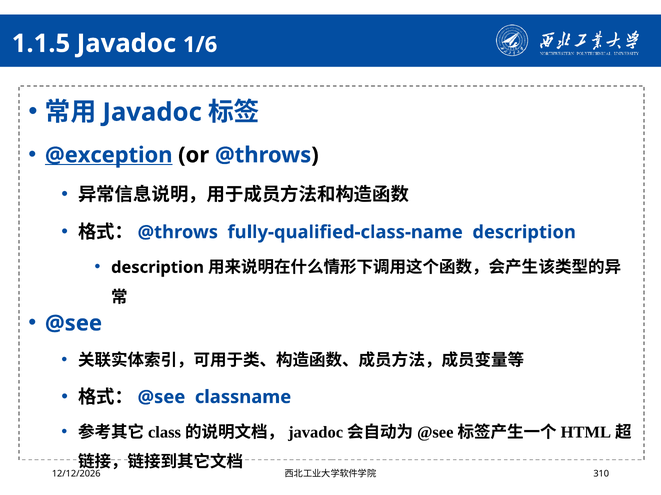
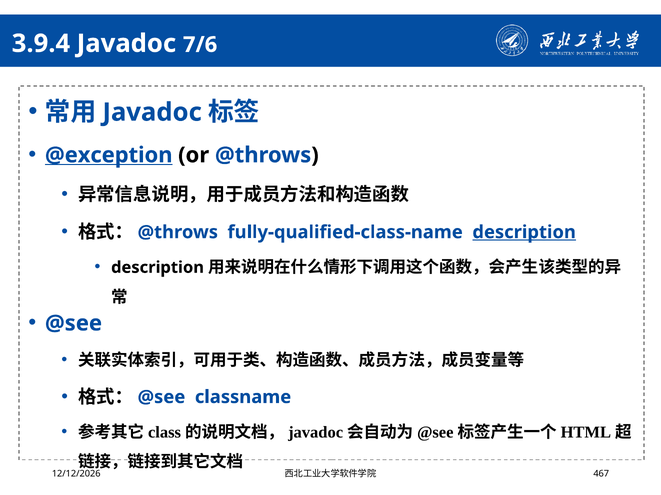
1.1.5: 1.1.5 -> 3.9.4 (41, 44)
1/6: 1/6 -> 7/6 (200, 45)
description underline: none -> present (524, 233)
310: 310 -> 467 (601, 474)
